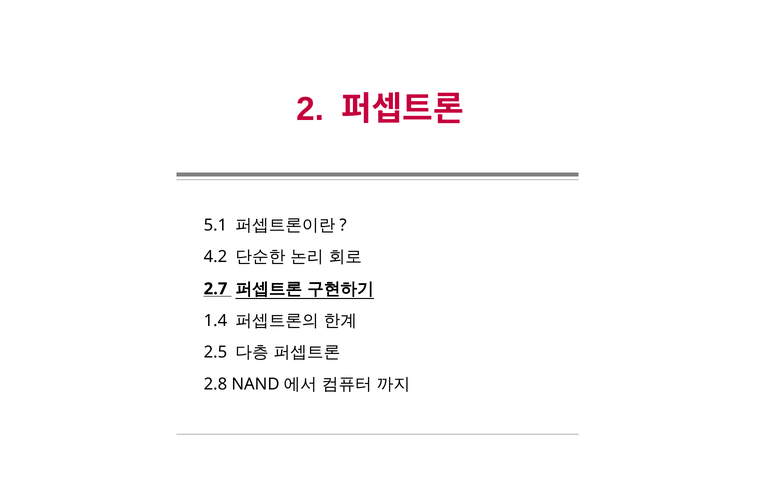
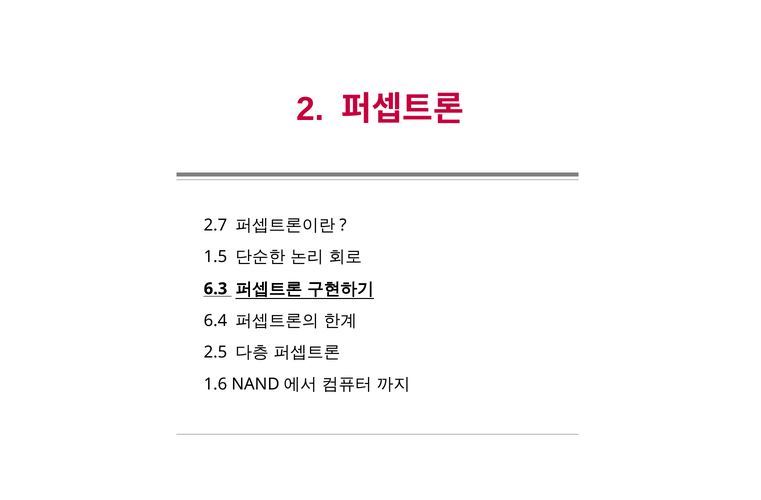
5.1: 5.1 -> 2.7 (215, 225)
4.2: 4.2 -> 1.5 (215, 257)
2.7: 2.7 -> 6.3 (216, 289)
1.4: 1.4 -> 6.4 (215, 321)
2.8: 2.8 -> 1.6 (215, 384)
